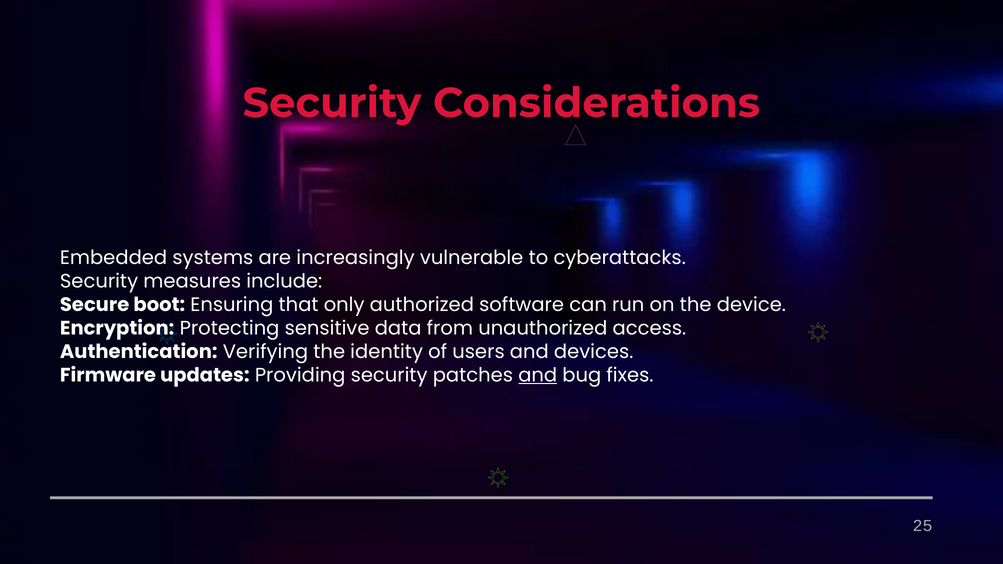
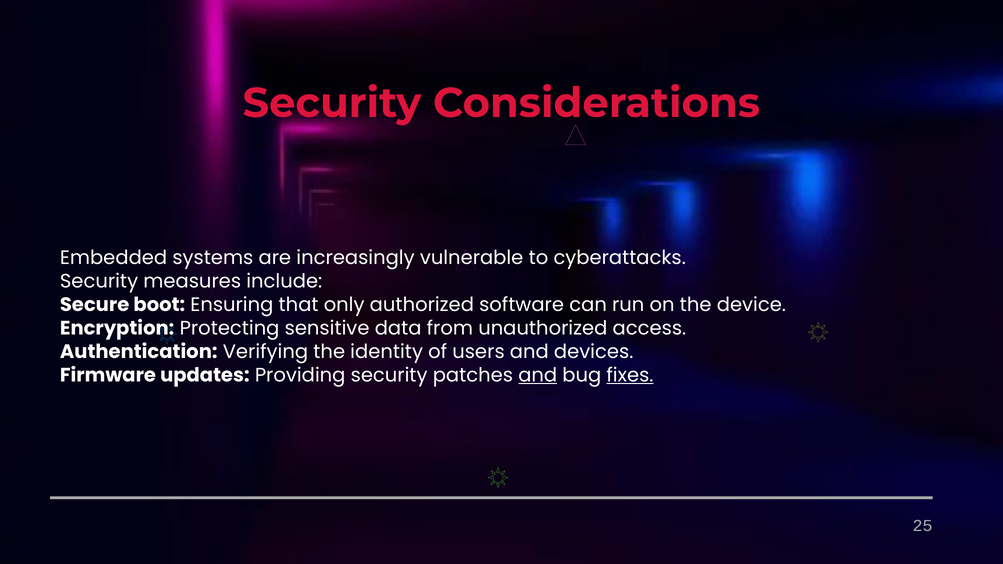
fixes underline: none -> present (630, 375)
